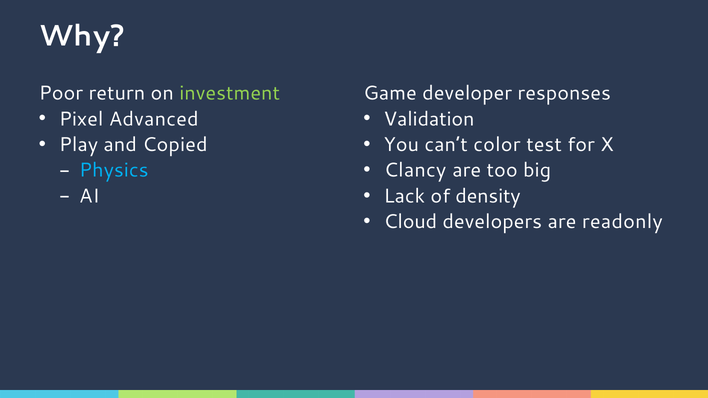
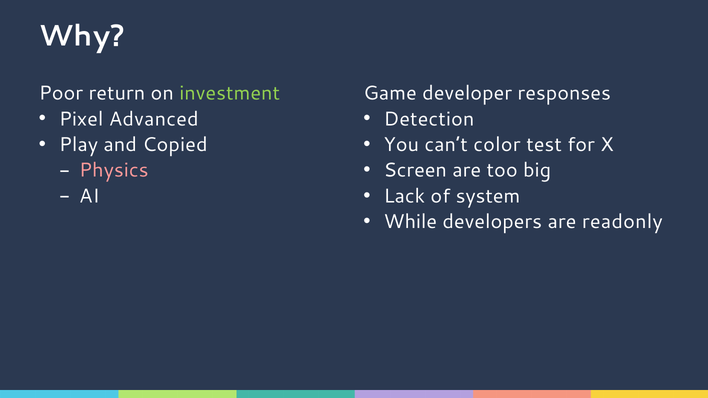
Validation: Validation -> Detection (429, 119)
Clancy: Clancy -> Screen (415, 171)
Physics colour: light blue -> pink (114, 171)
density: density -> system (488, 196)
Cloud: Cloud -> While (410, 222)
